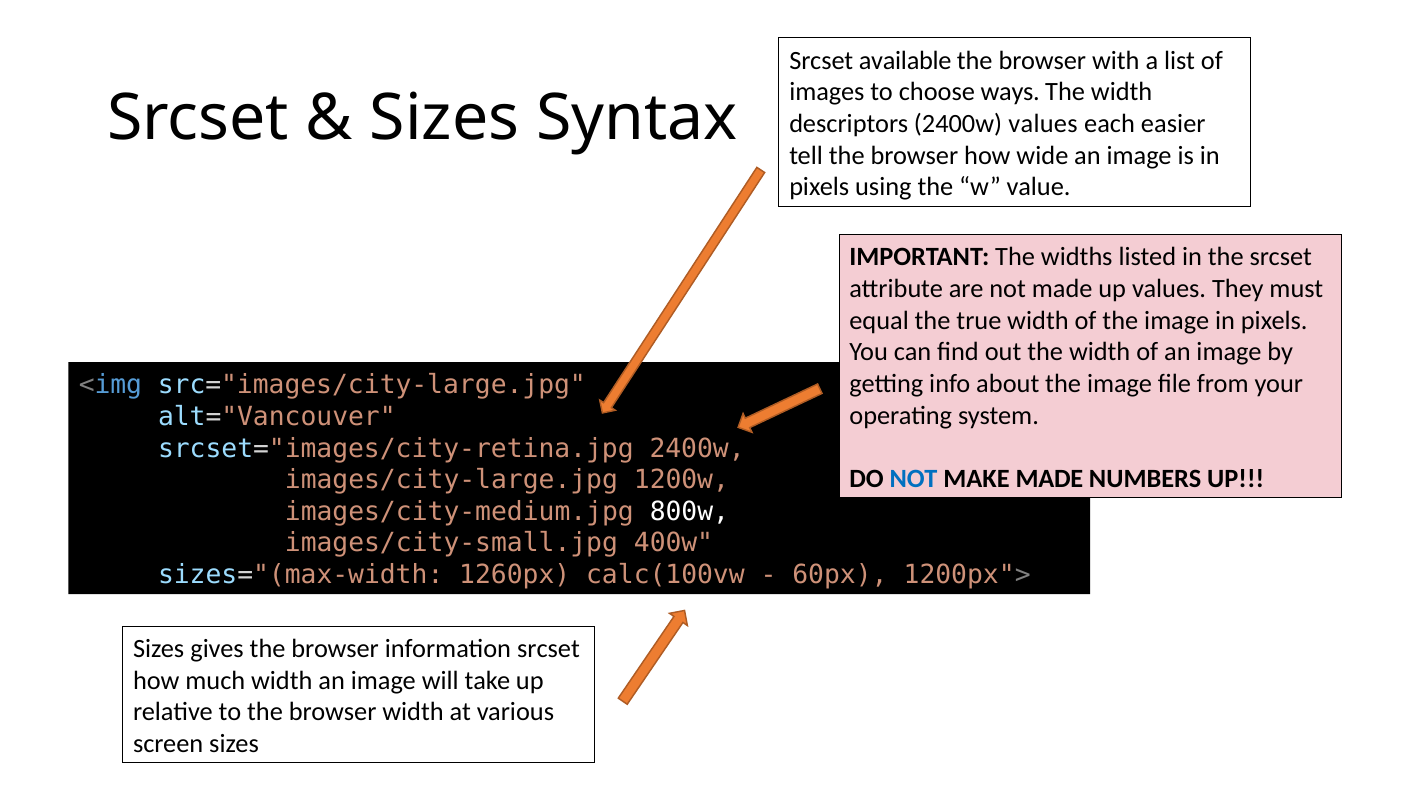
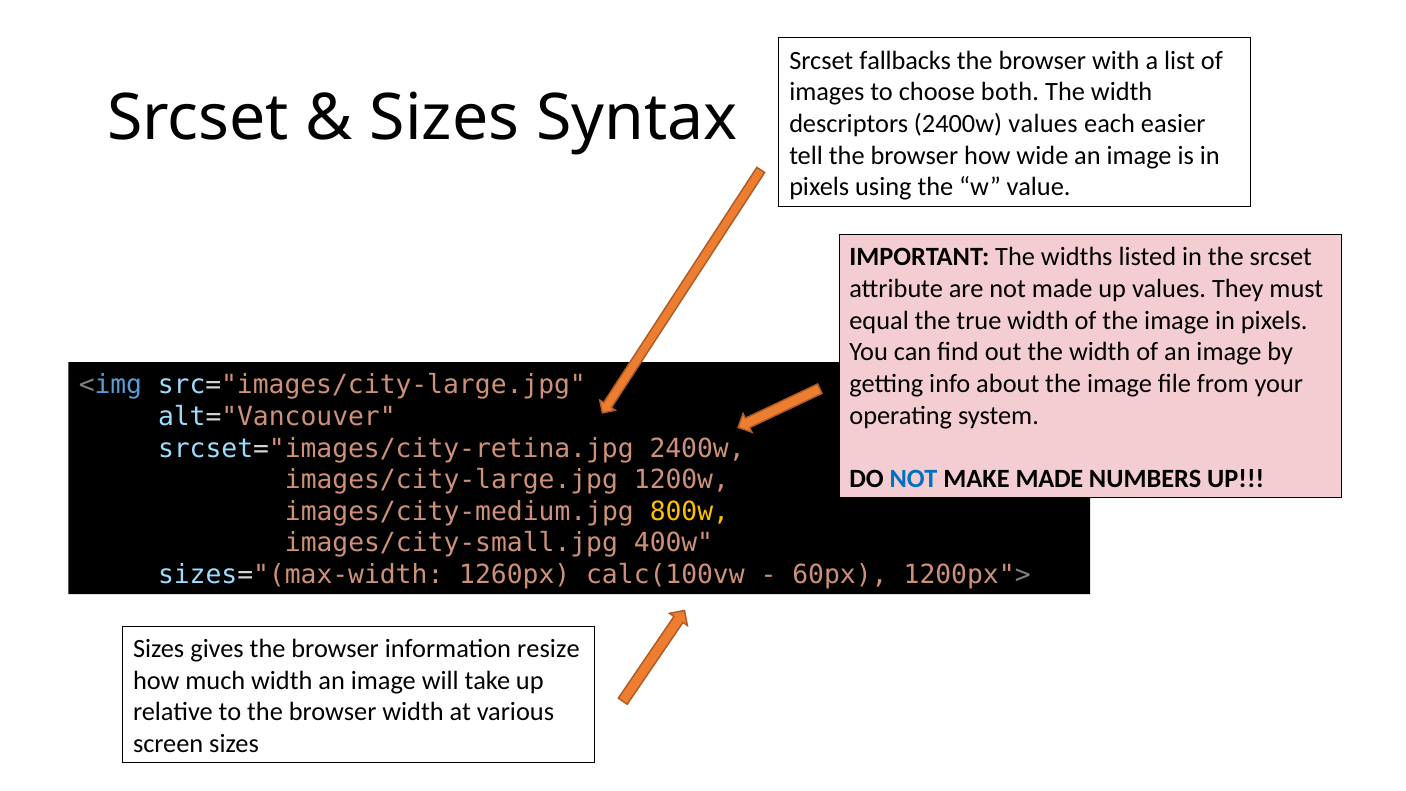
available: available -> fallbacks (905, 60)
ways: ways -> both (1010, 92)
800w colour: white -> yellow (689, 512)
information srcset: srcset -> resize (548, 649)
